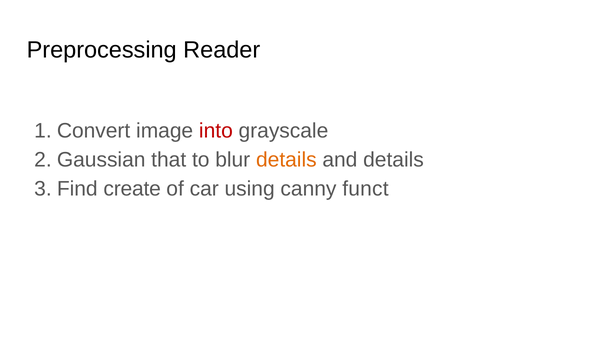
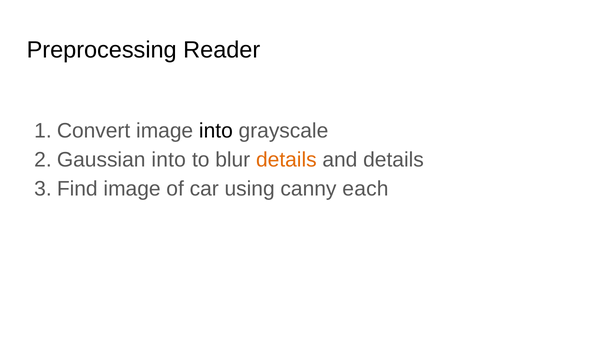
into colour: red -> black (216, 131)
that: that -> into (169, 160)
create: create -> image (132, 189)
funct: funct -> each (365, 189)
